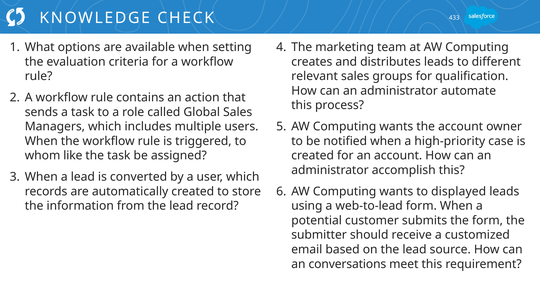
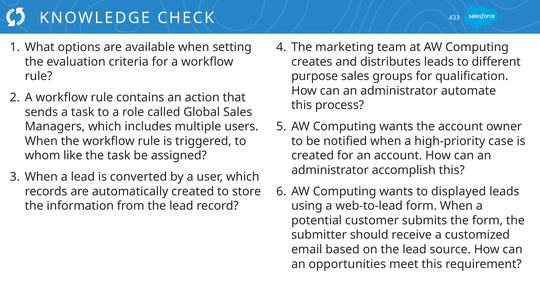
relevant: relevant -> purpose (315, 76)
conversations: conversations -> opportunities (347, 264)
